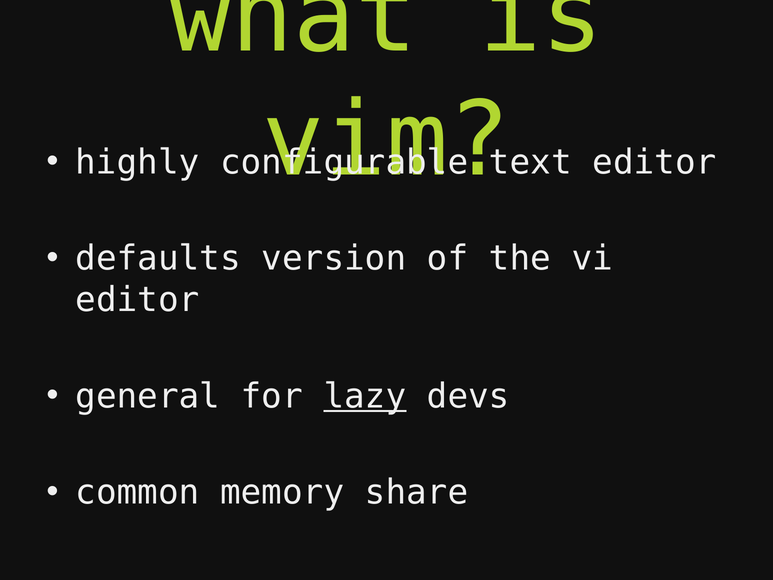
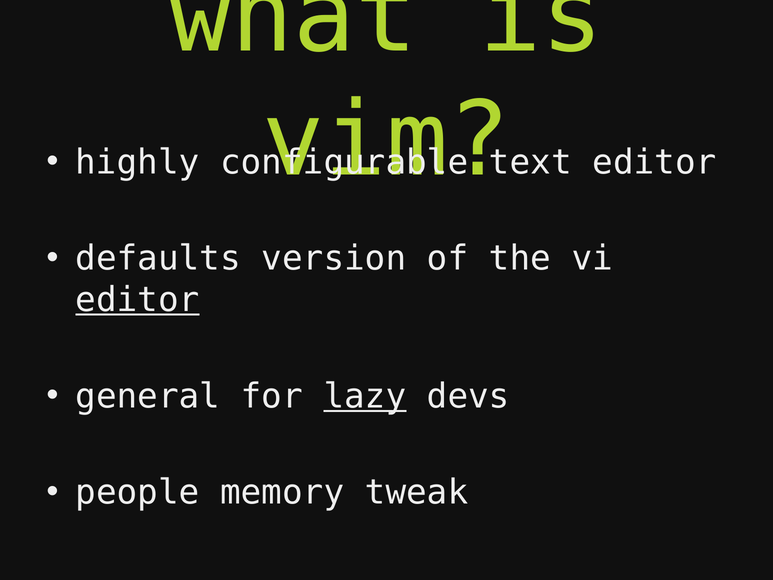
editor underline: none -> present (137, 300)
common: common -> people (137, 492)
share: share -> tweak (417, 492)
